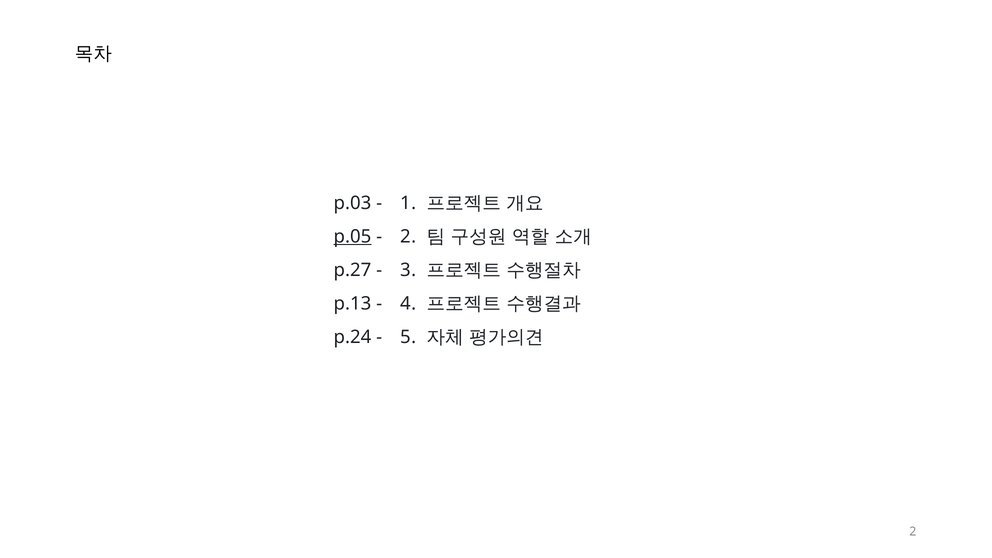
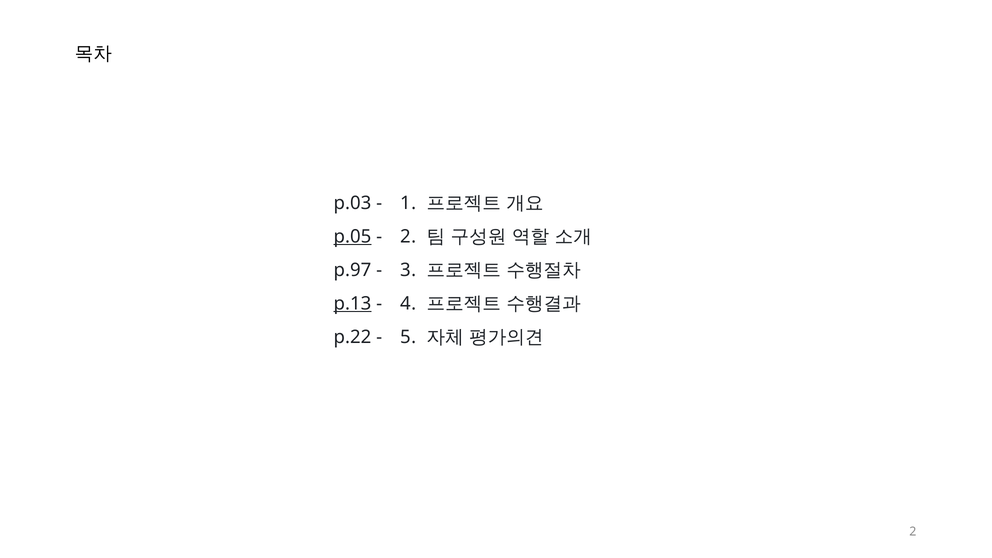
p.27: p.27 -> p.97 (352, 270)
p.13 underline: none -> present (352, 304)
p.24: p.24 -> p.22 (352, 337)
